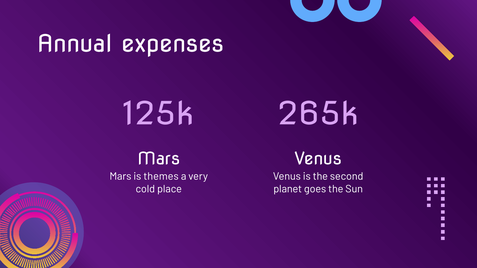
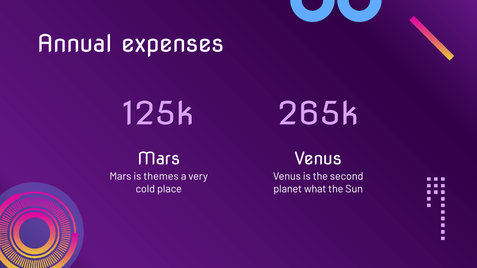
goes: goes -> what (315, 189)
